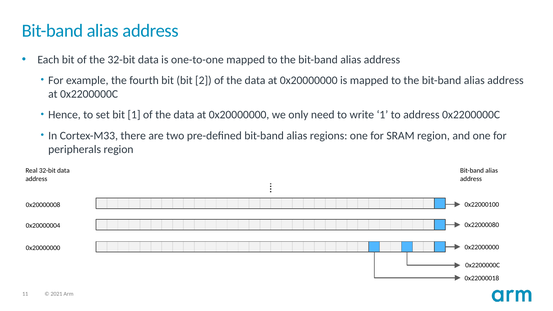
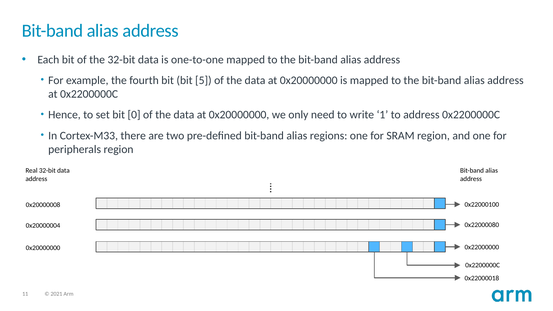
2: 2 -> 5 (203, 80)
bit 1: 1 -> 0 (134, 115)
